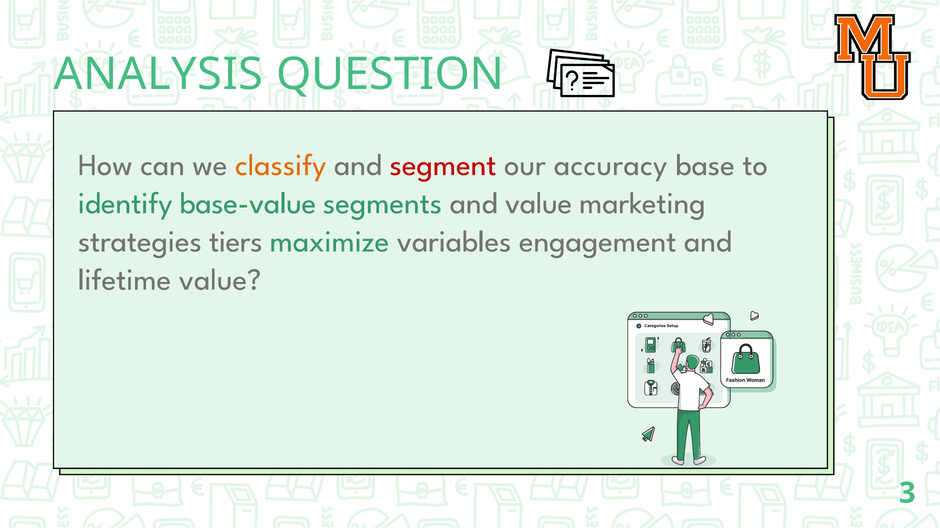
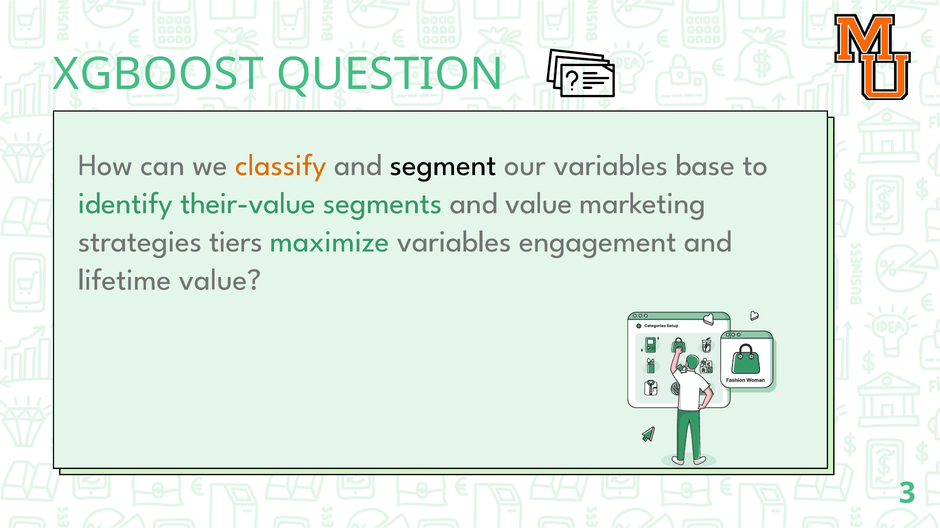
ANALYSIS: ANALYSIS -> XGBOOST (158, 75)
segment colour: red -> black (443, 165)
our accuracy: accuracy -> variables (611, 165)
base-value: base-value -> their-value (248, 203)
